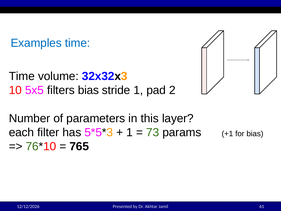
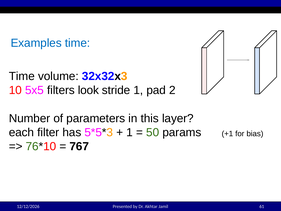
filters bias: bias -> look (88, 90)
73: 73 -> 50 (153, 132)
765: 765 -> 767 (79, 146)
